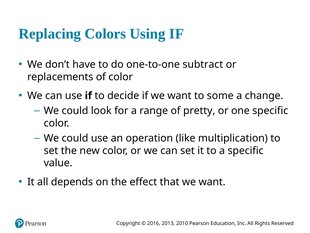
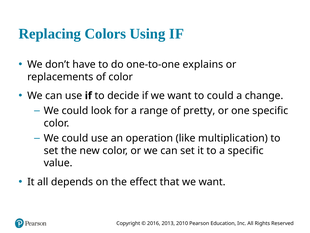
subtract: subtract -> explains (203, 64)
to some: some -> could (220, 96)
